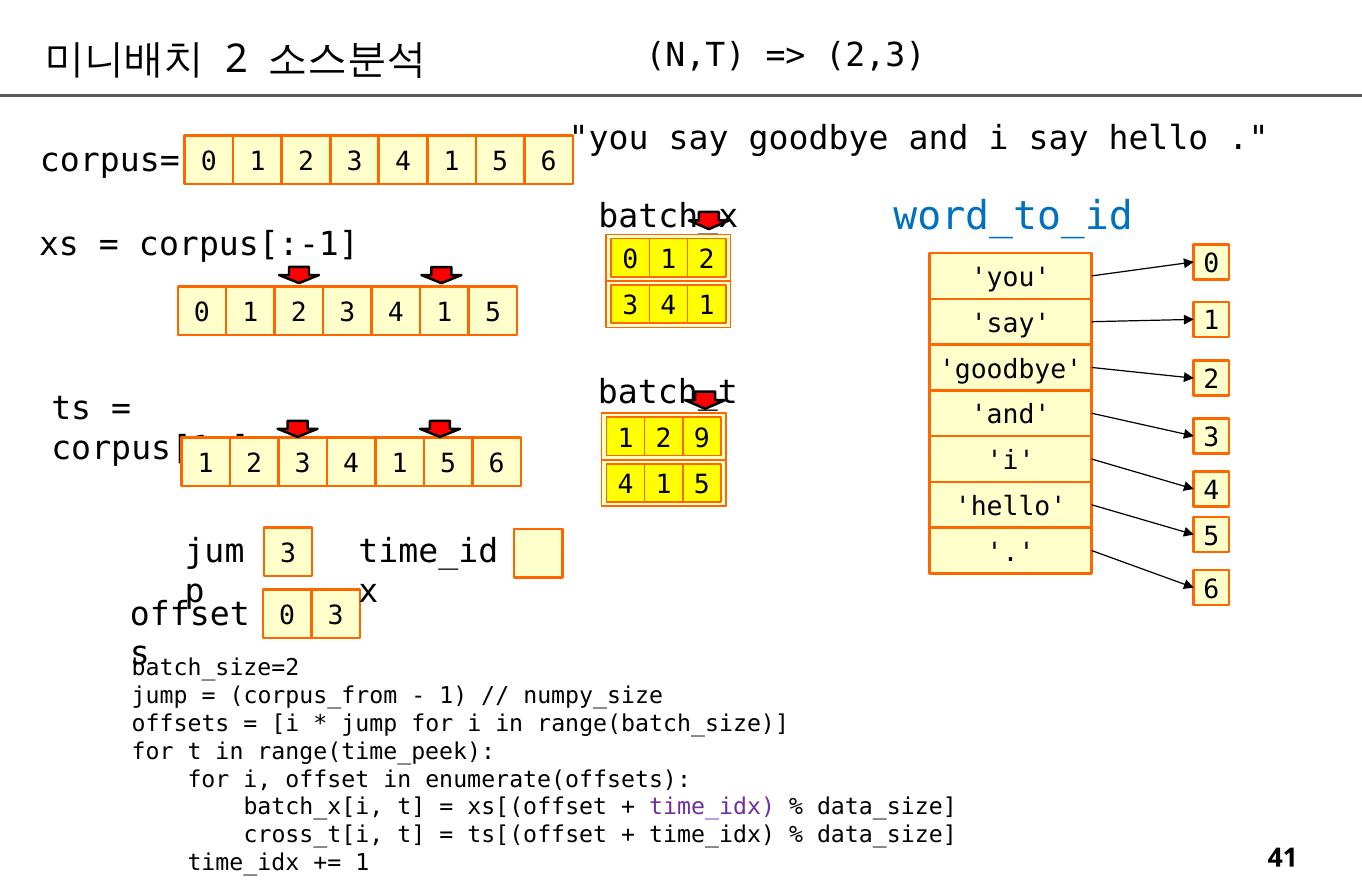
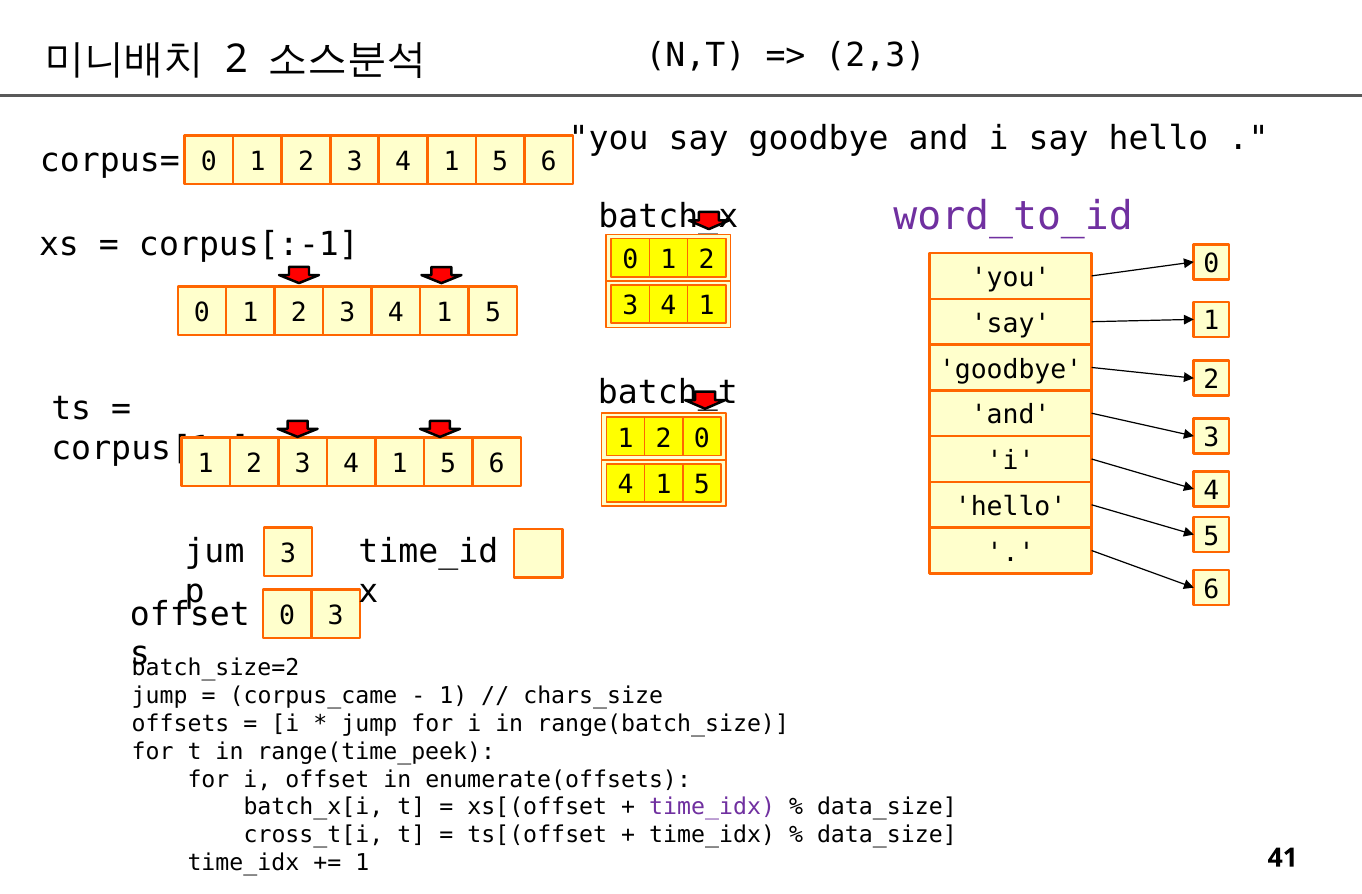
word_to_id colour: blue -> purple (1013, 217)
2 9: 9 -> 0 (702, 439)
corpus_from: corpus_from -> corpus_came (313, 696)
numpy_size: numpy_size -> chars_size (593, 696)
